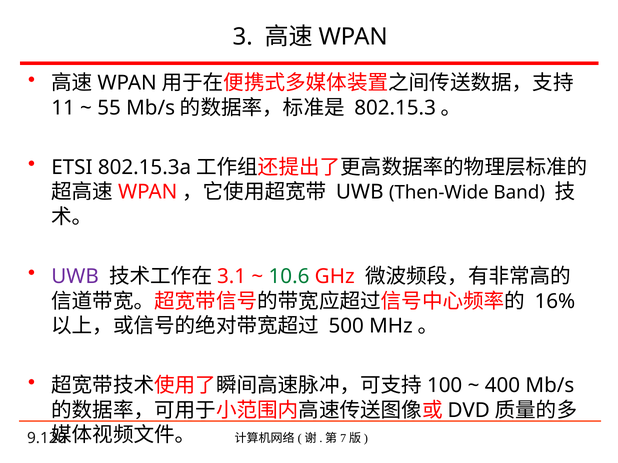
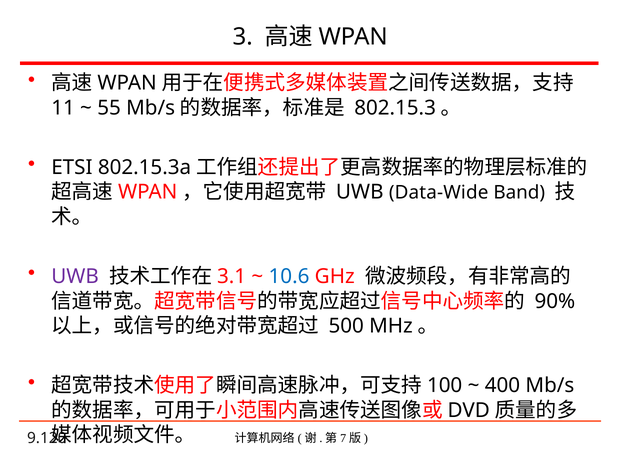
Then-Wide: Then-Wide -> Data-Wide (439, 193)
10.6 colour: green -> blue (289, 277)
16%: 16% -> 90% (555, 302)
